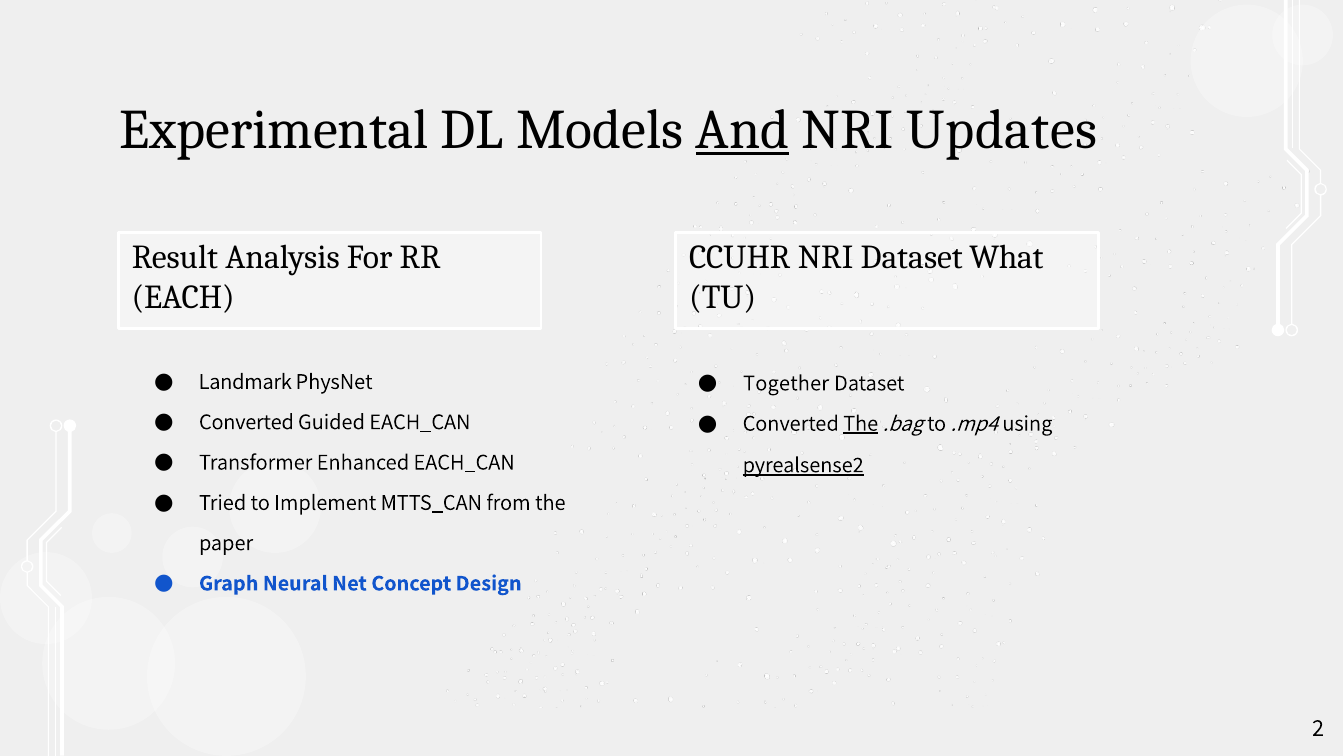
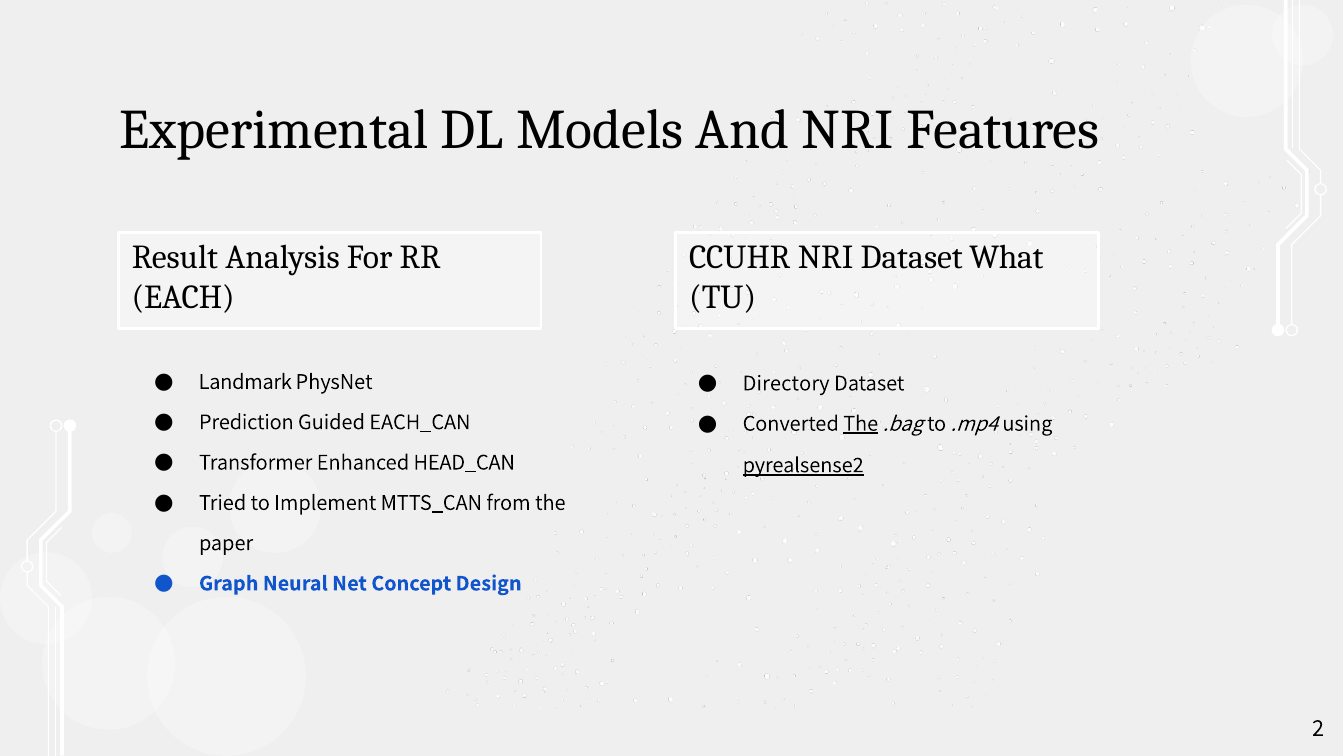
And underline: present -> none (743, 129)
Updates: Updates -> Features (1003, 129)
Together: Together -> Directory (786, 383)
Converted: Converted -> Prediction (246, 422)
Enhanced EACH_CAN: EACH_CAN -> HEAD_CAN (464, 462)
